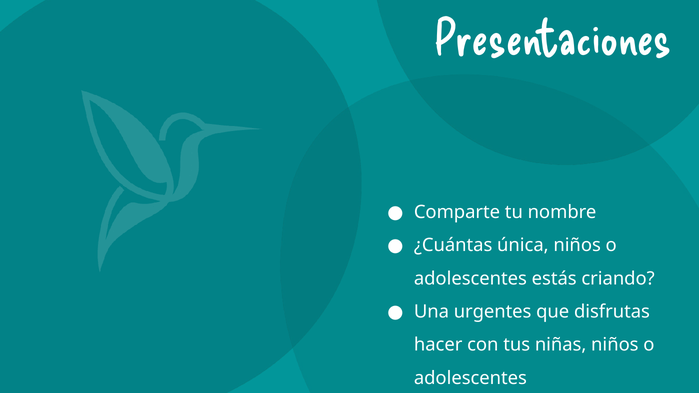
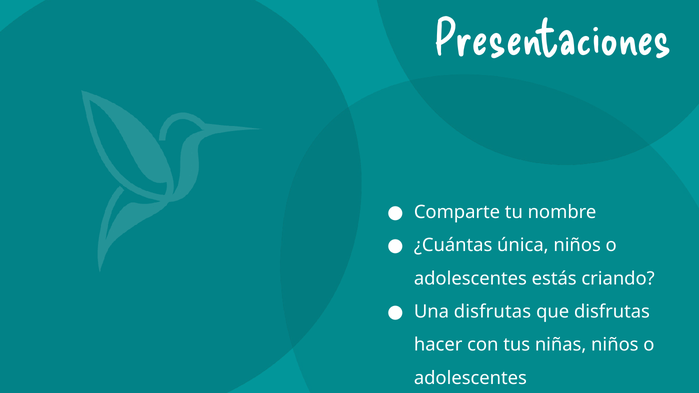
Una urgentes: urgentes -> disfrutas (492, 312)
